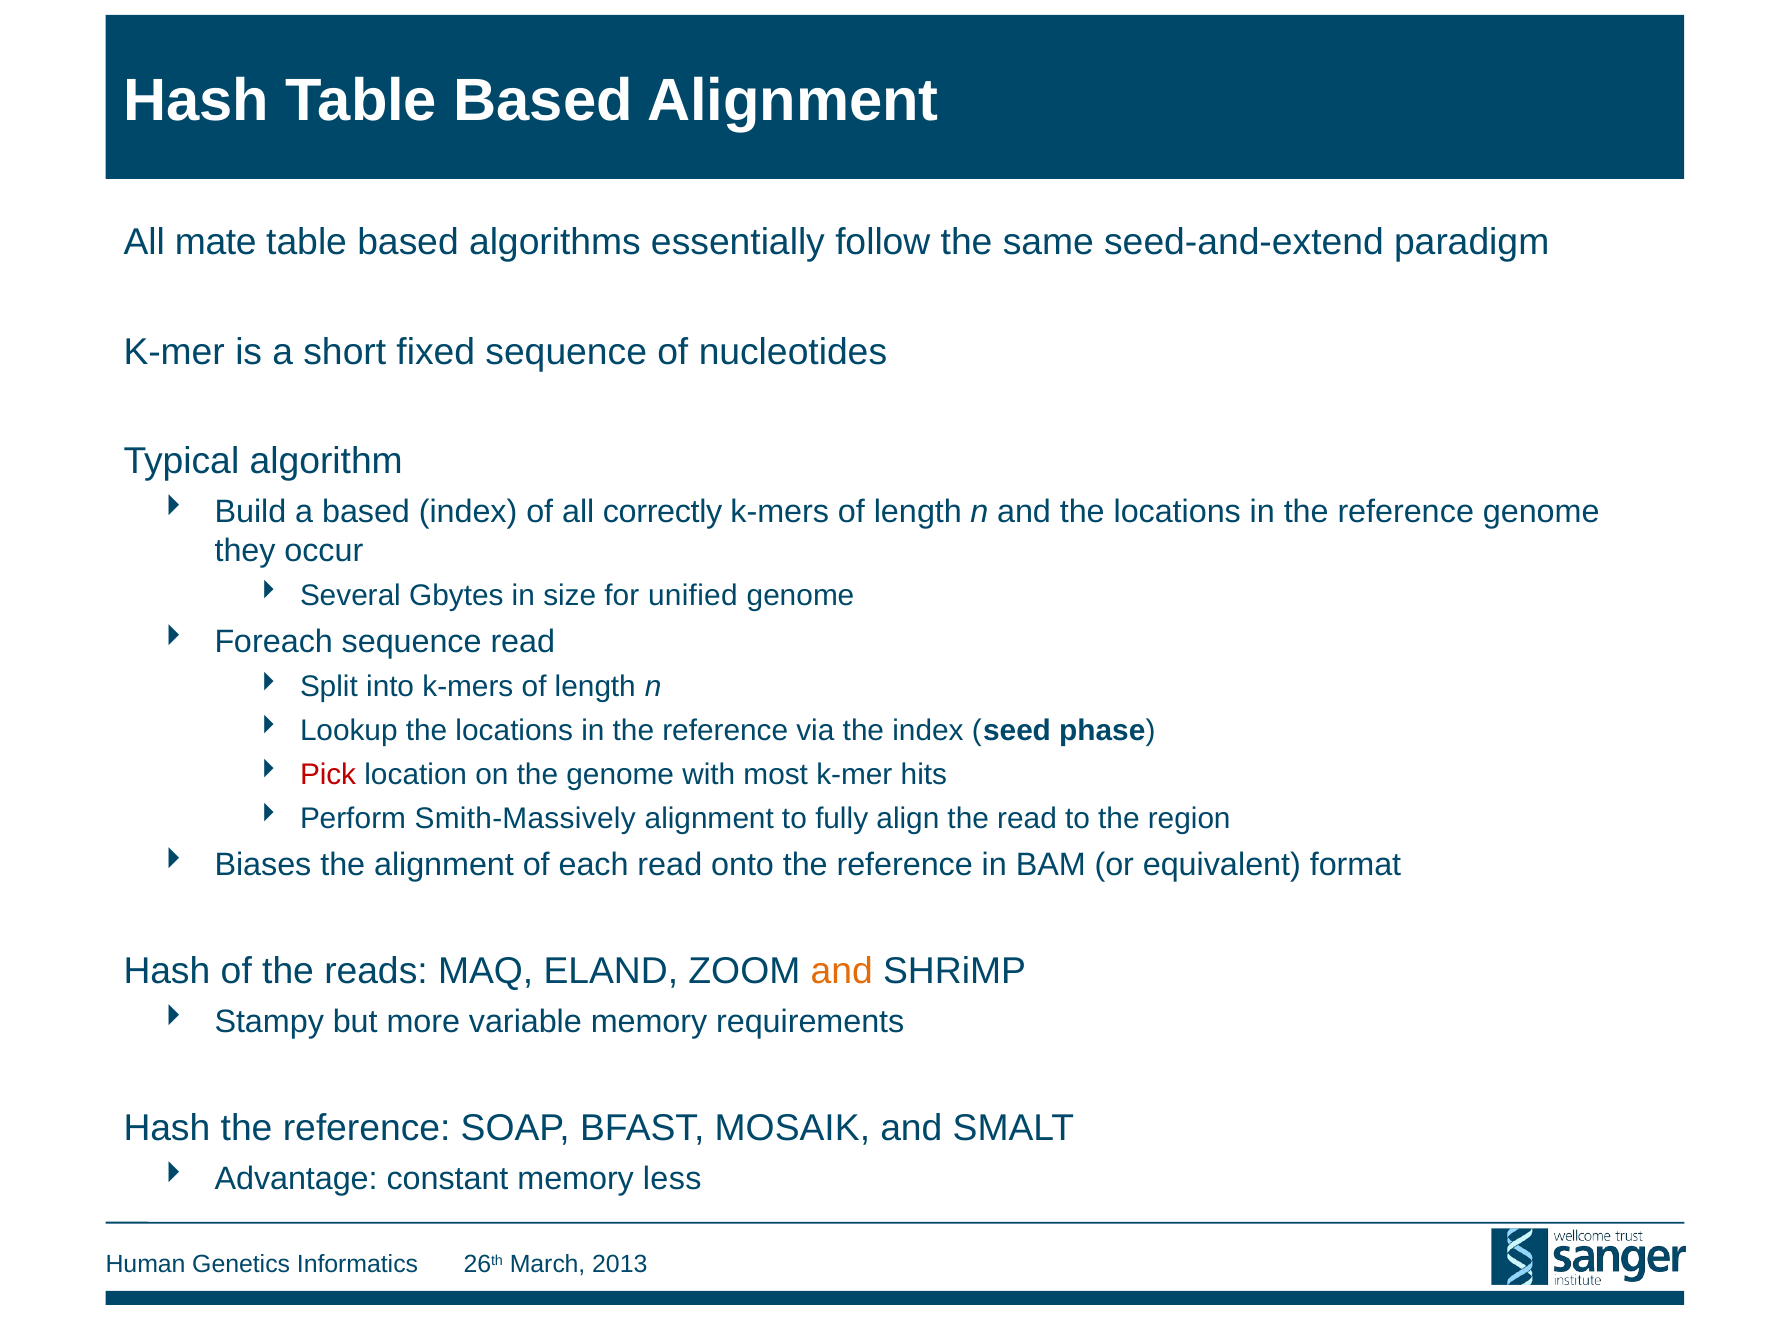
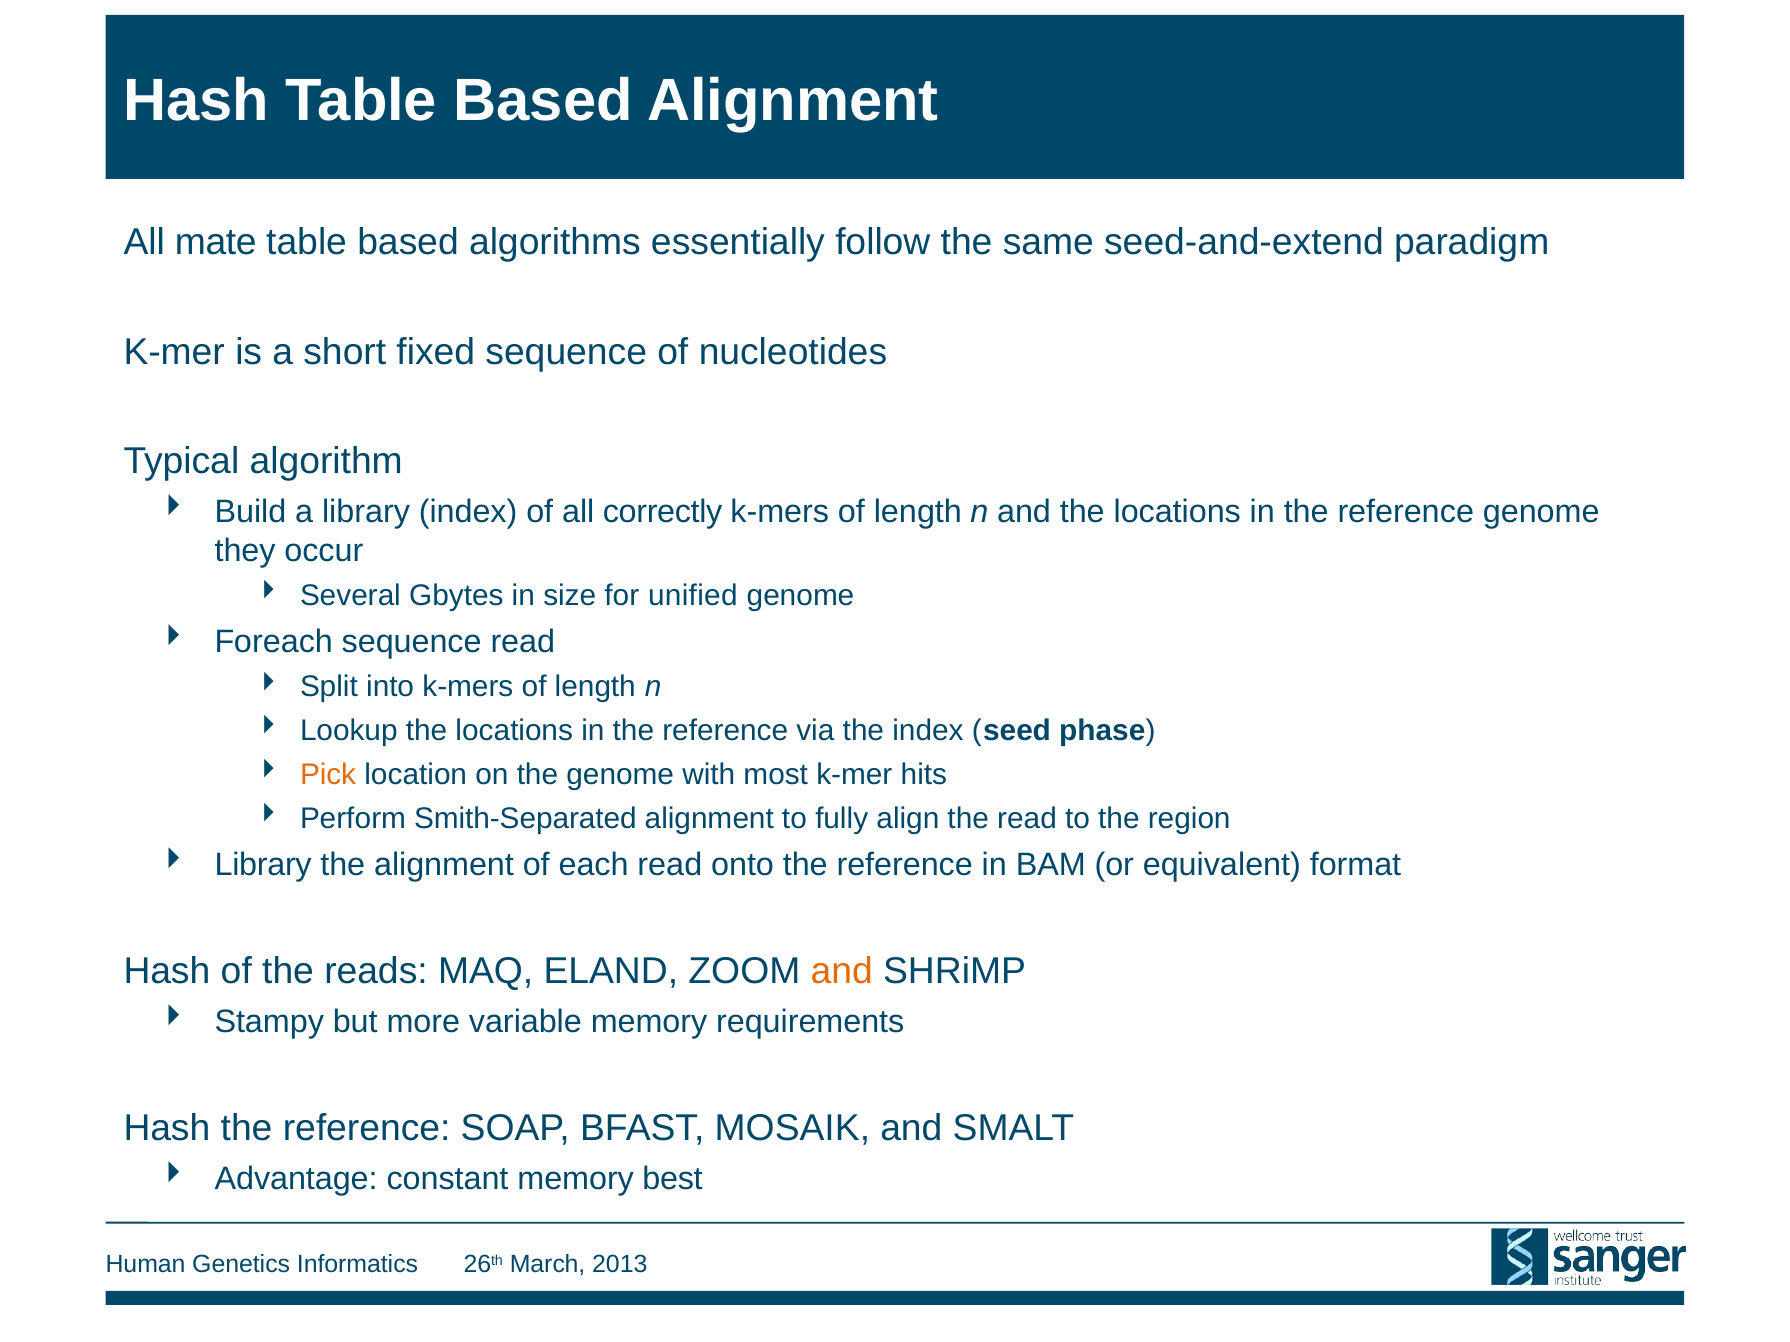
a based: based -> library (366, 512)
Pick colour: red -> orange (328, 775)
Smith-Massively: Smith-Massively -> Smith-Separated (525, 819)
Biases: Biases -> Library (263, 865)
less: less -> best (673, 1179)
